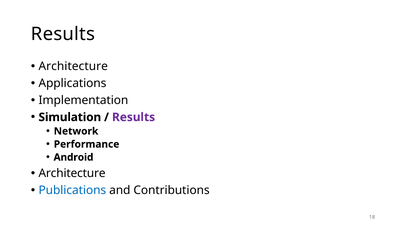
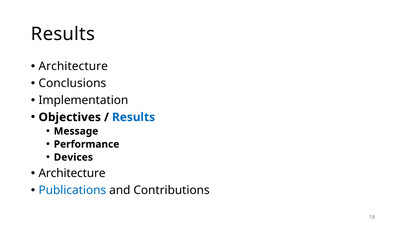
Applications: Applications -> Conclusions (72, 83)
Simulation: Simulation -> Objectives (70, 117)
Results colour: purple -> blue (134, 117)
Network: Network -> Message (76, 131)
Android: Android -> Devices (73, 158)
